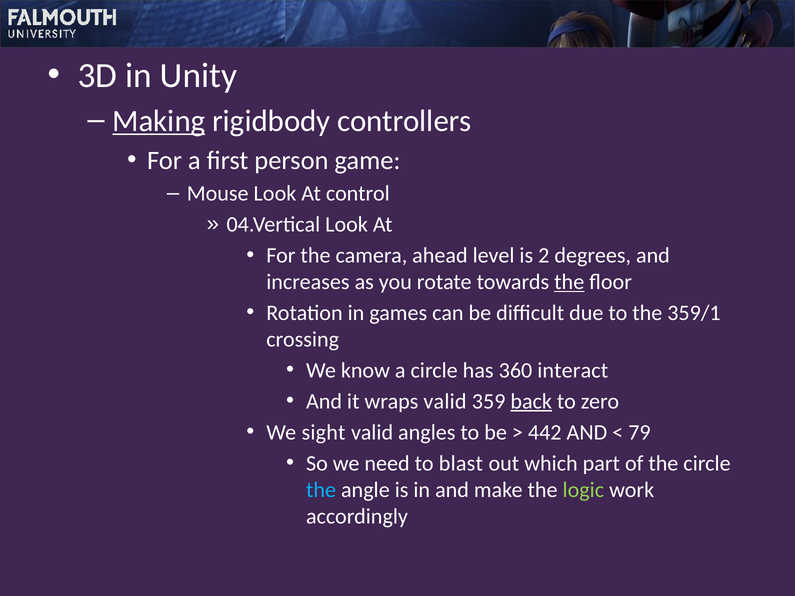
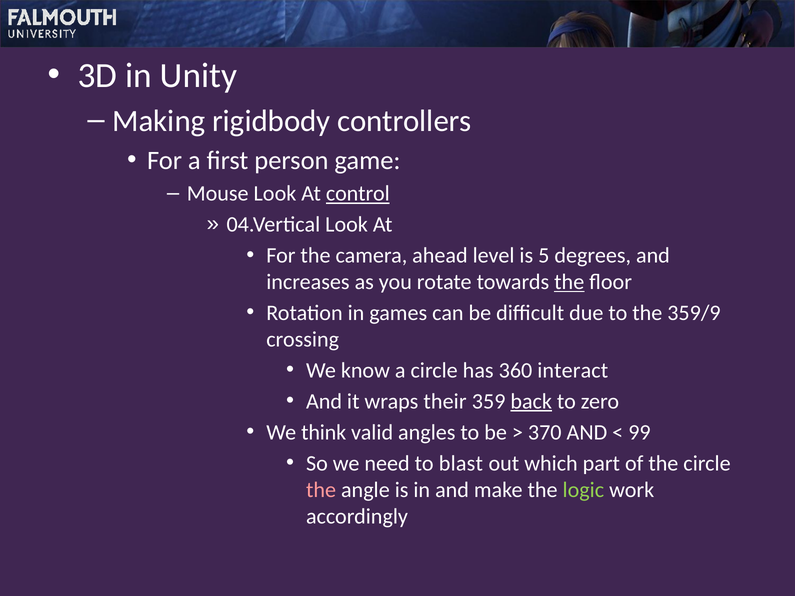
Making underline: present -> none (159, 121)
control underline: none -> present (358, 194)
2: 2 -> 5 (544, 256)
359/1: 359/1 -> 359/9 (694, 313)
wraps valid: valid -> their (445, 402)
sight: sight -> think (324, 432)
442: 442 -> 370 (545, 432)
79: 79 -> 99 (639, 432)
the colour: light blue -> pink (321, 490)
